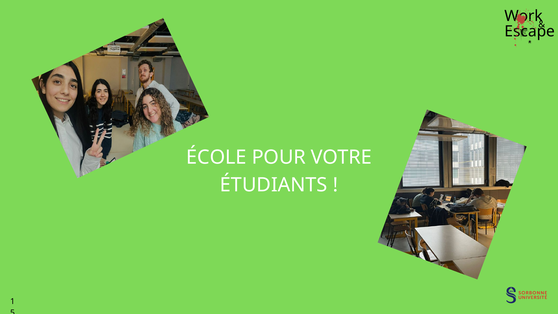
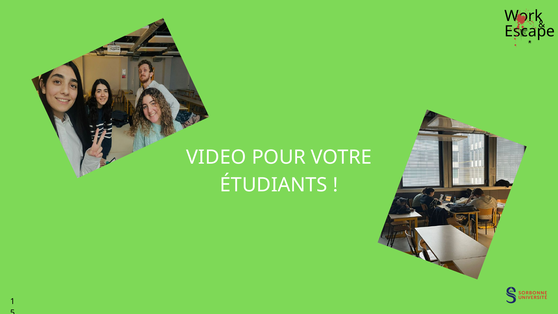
ÉCOLE: ÉCOLE -> VIDEO (216, 157)
